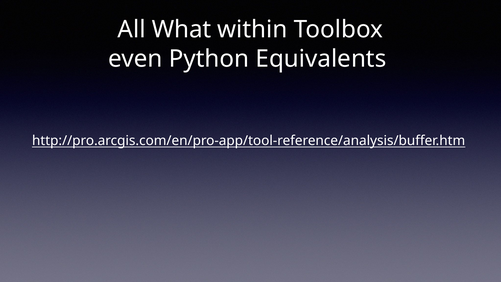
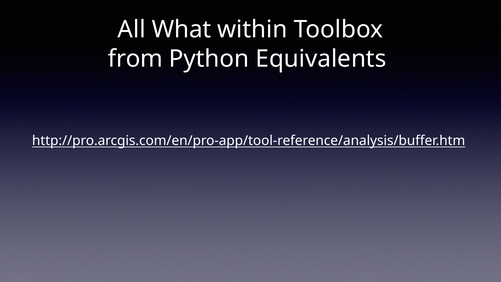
even: even -> from (135, 59)
